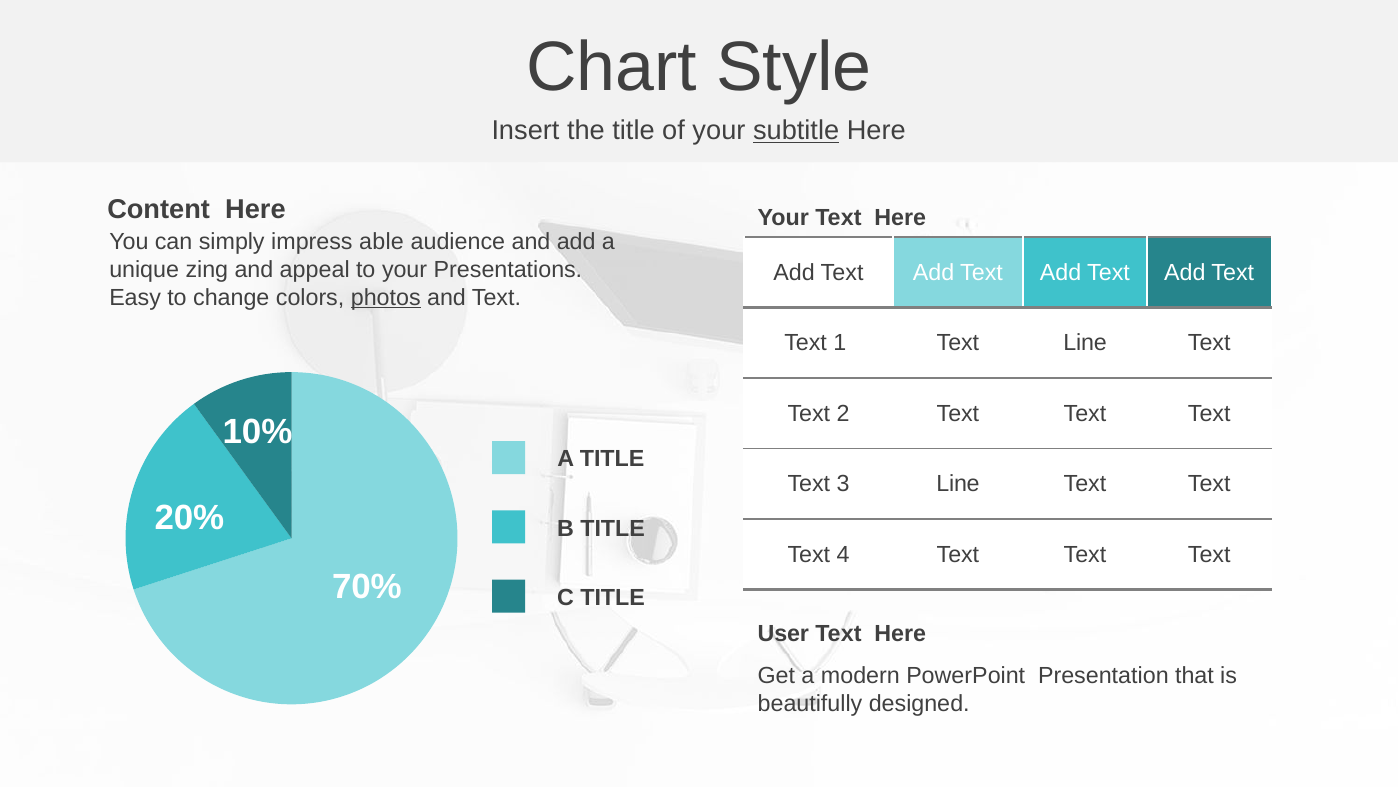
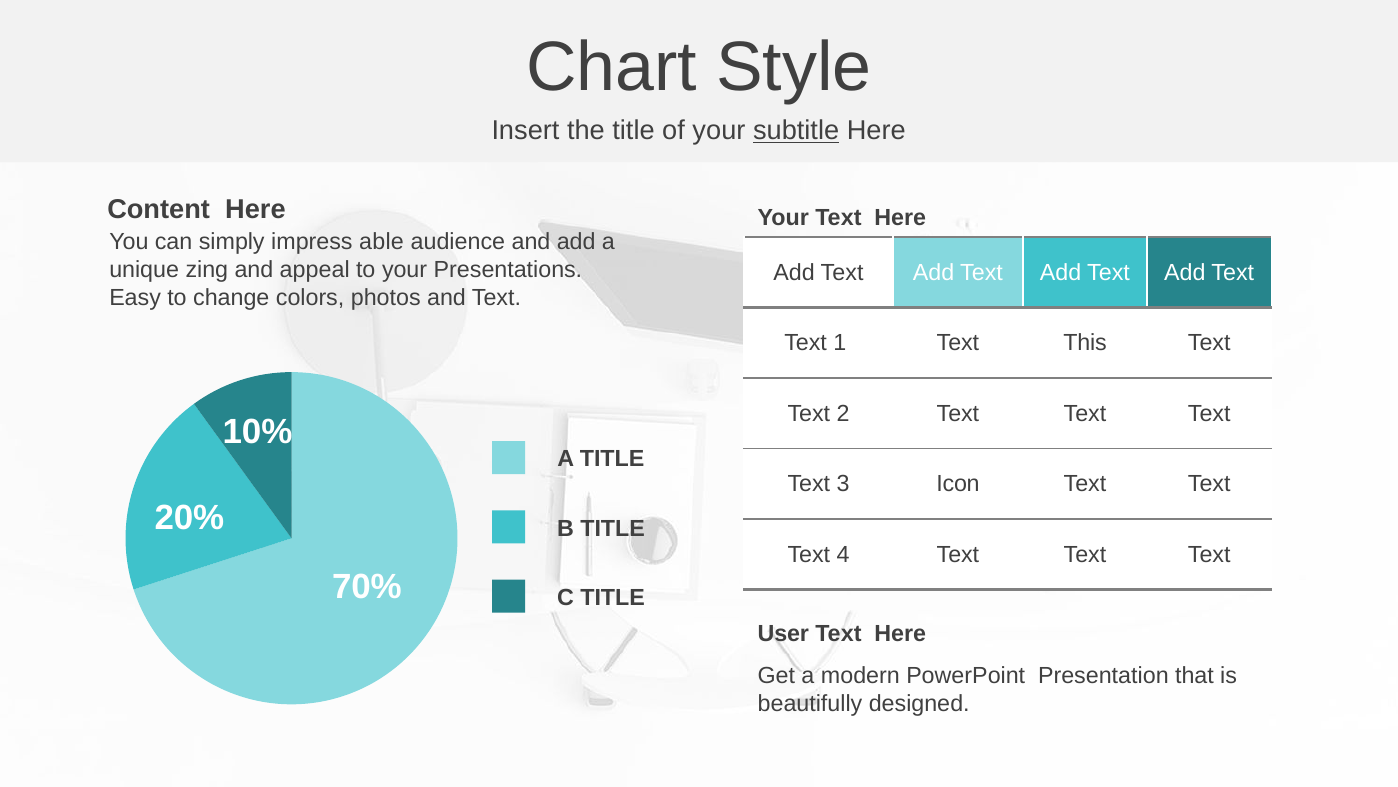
photos underline: present -> none (386, 297)
Text Line: Line -> This (1085, 343)
3 Line: Line -> Icon (958, 484)
